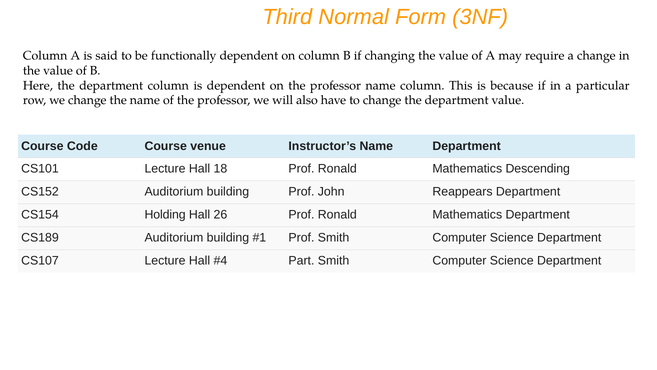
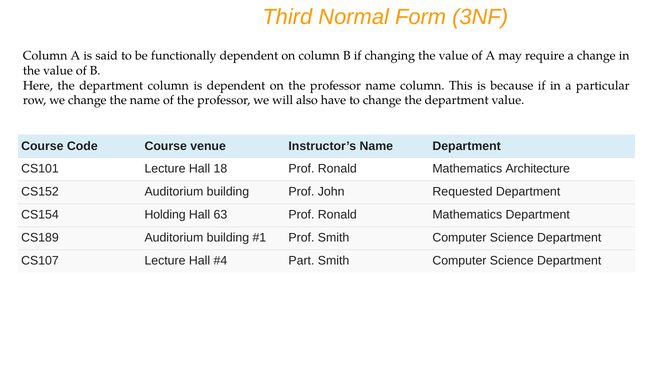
Descending: Descending -> Architecture (538, 169)
Reappears: Reappears -> Requested (462, 192)
26: 26 -> 63 (220, 215)
